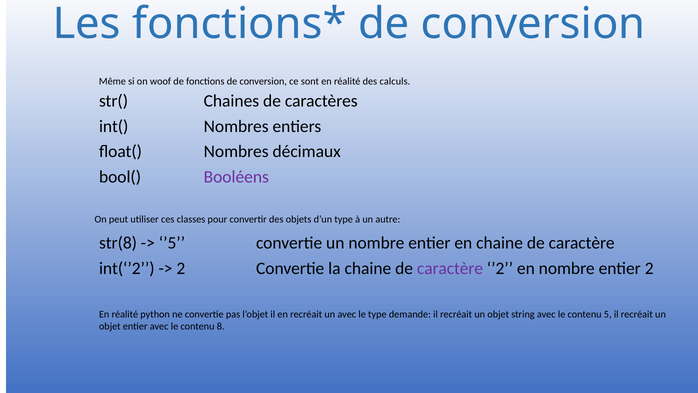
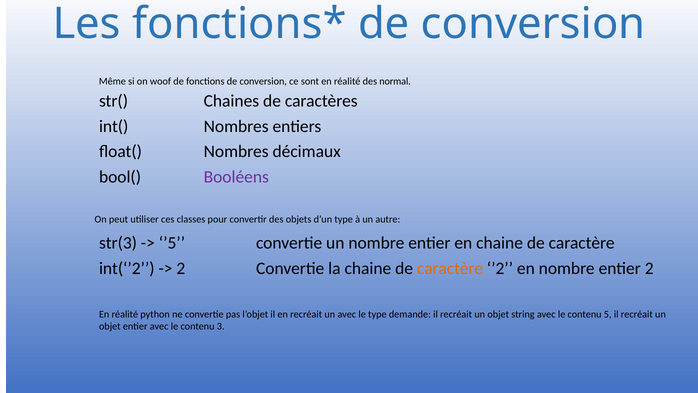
calculs: calculs -> normal (395, 81)
str(8: str(8 -> str(3 (118, 243)
caractère colour: purple -> orange (450, 268)
8: 8 -> 3 (221, 326)
